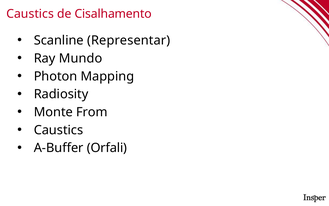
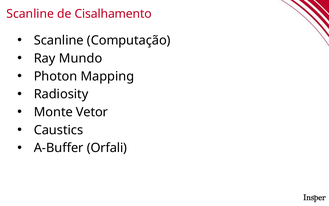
Caustics: Caustics -> Scanline (30, 14)
Representar: Representar -> Computação (129, 40)
From: From -> Vetor (92, 112)
